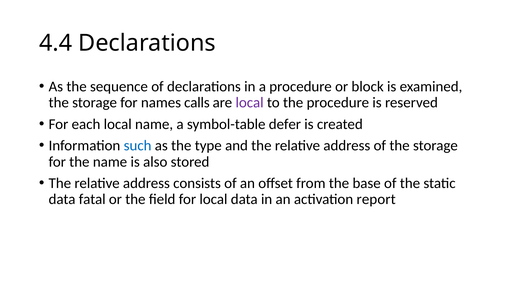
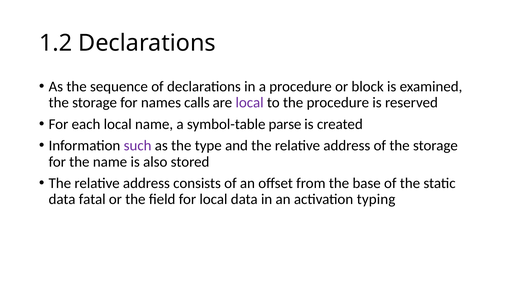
4.4: 4.4 -> 1.2 (56, 43)
defer: defer -> parse (285, 124)
such colour: blue -> purple (138, 146)
report: report -> typing (376, 199)
